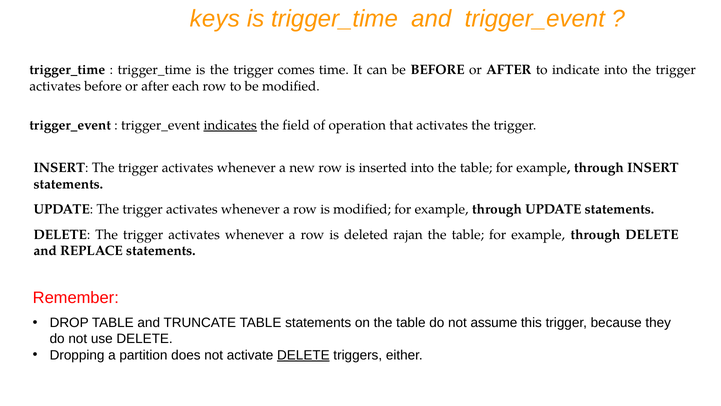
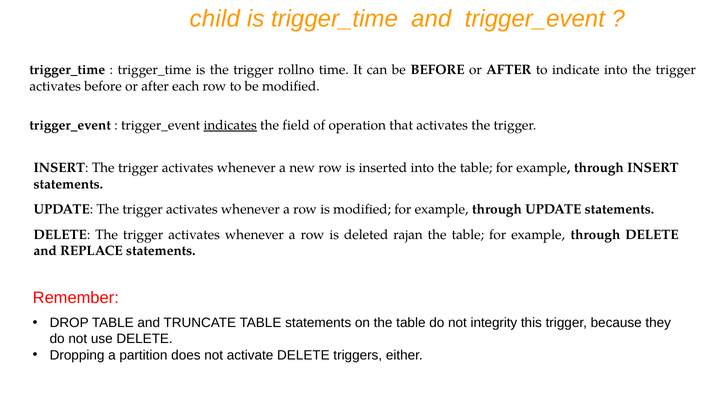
keys: keys -> child (215, 19)
comes: comes -> rollno (296, 70)
assume: assume -> integrity (494, 322)
DELETE underline: present -> none (303, 355)
